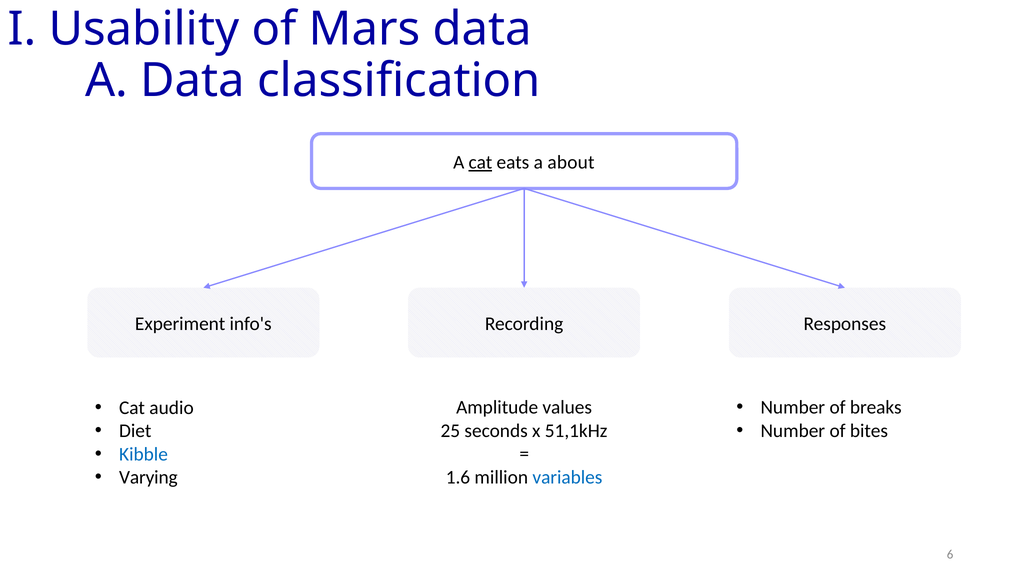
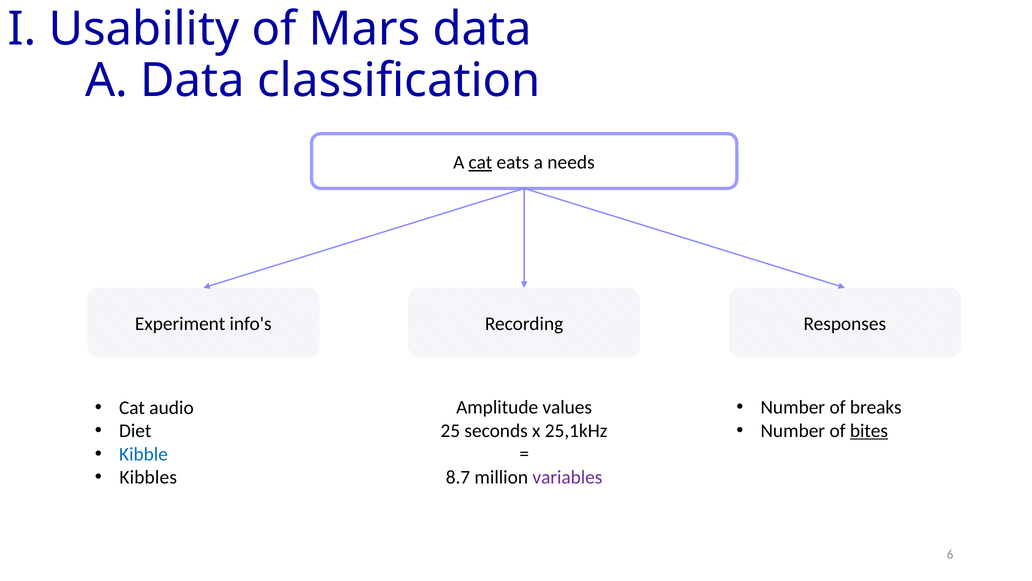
about: about -> needs (571, 162)
bites underline: none -> present (869, 430)
51,1kHz: 51,1kHz -> 25,1kHz (576, 430)
Varying: Varying -> Kibbles (148, 477)
1.6: 1.6 -> 8.7 (458, 477)
variables colour: blue -> purple (567, 477)
